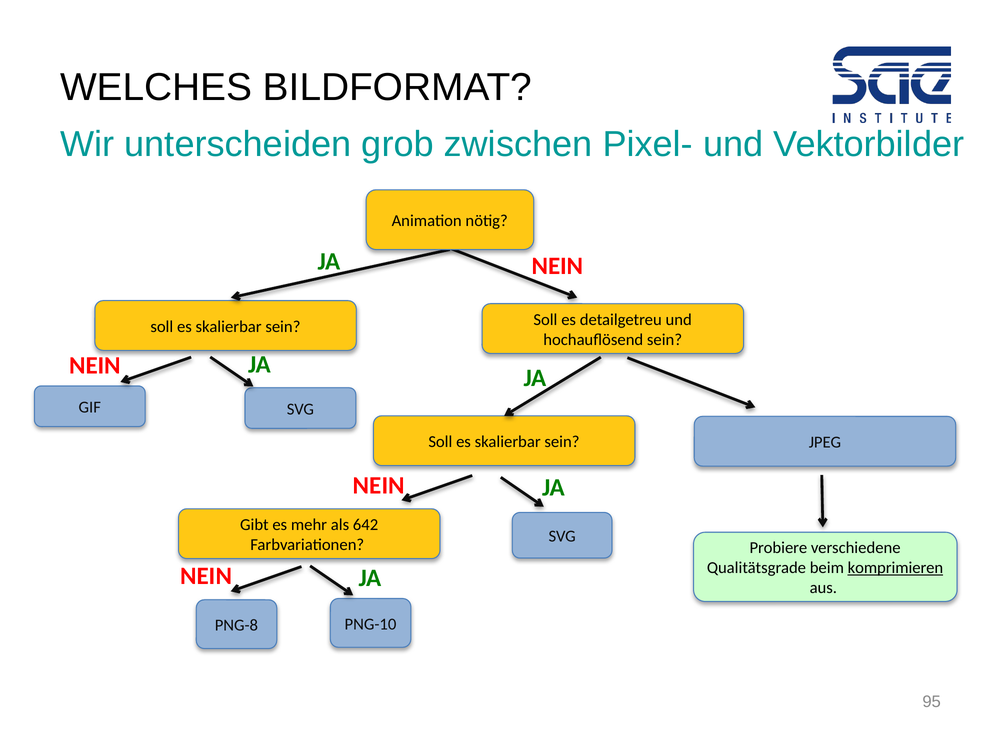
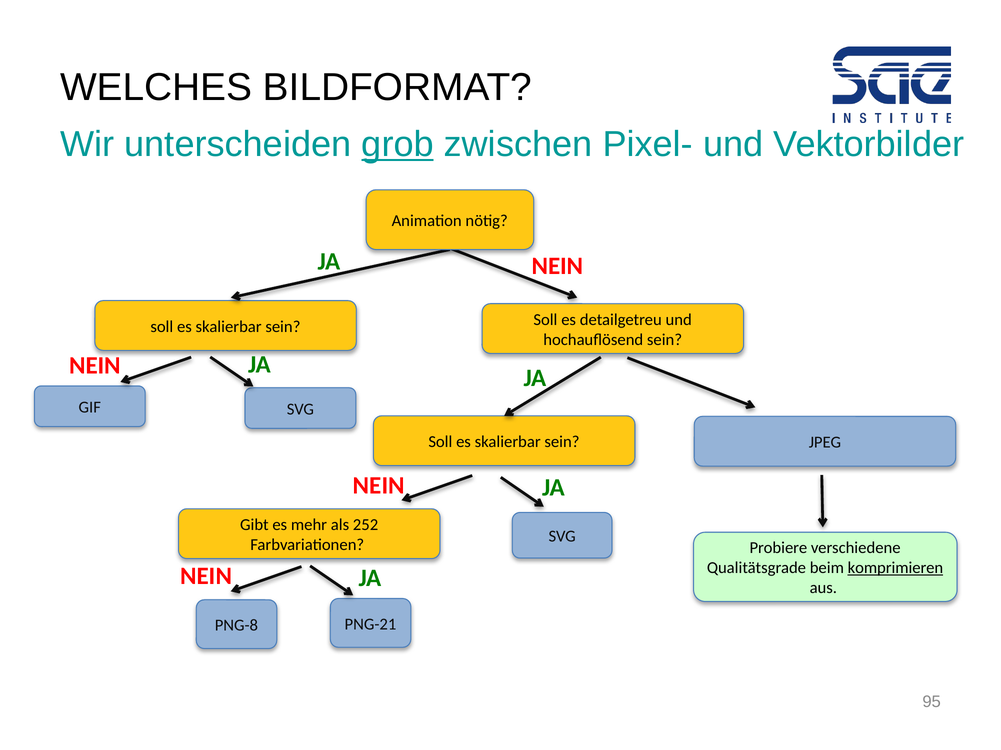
grob underline: none -> present (398, 145)
642: 642 -> 252 (366, 525)
PNG-10: PNG-10 -> PNG-21 (370, 625)
